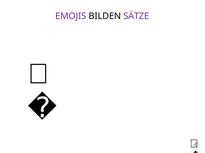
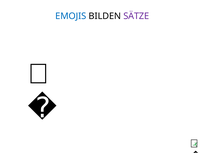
EMOJIS colour: purple -> blue (71, 16)
